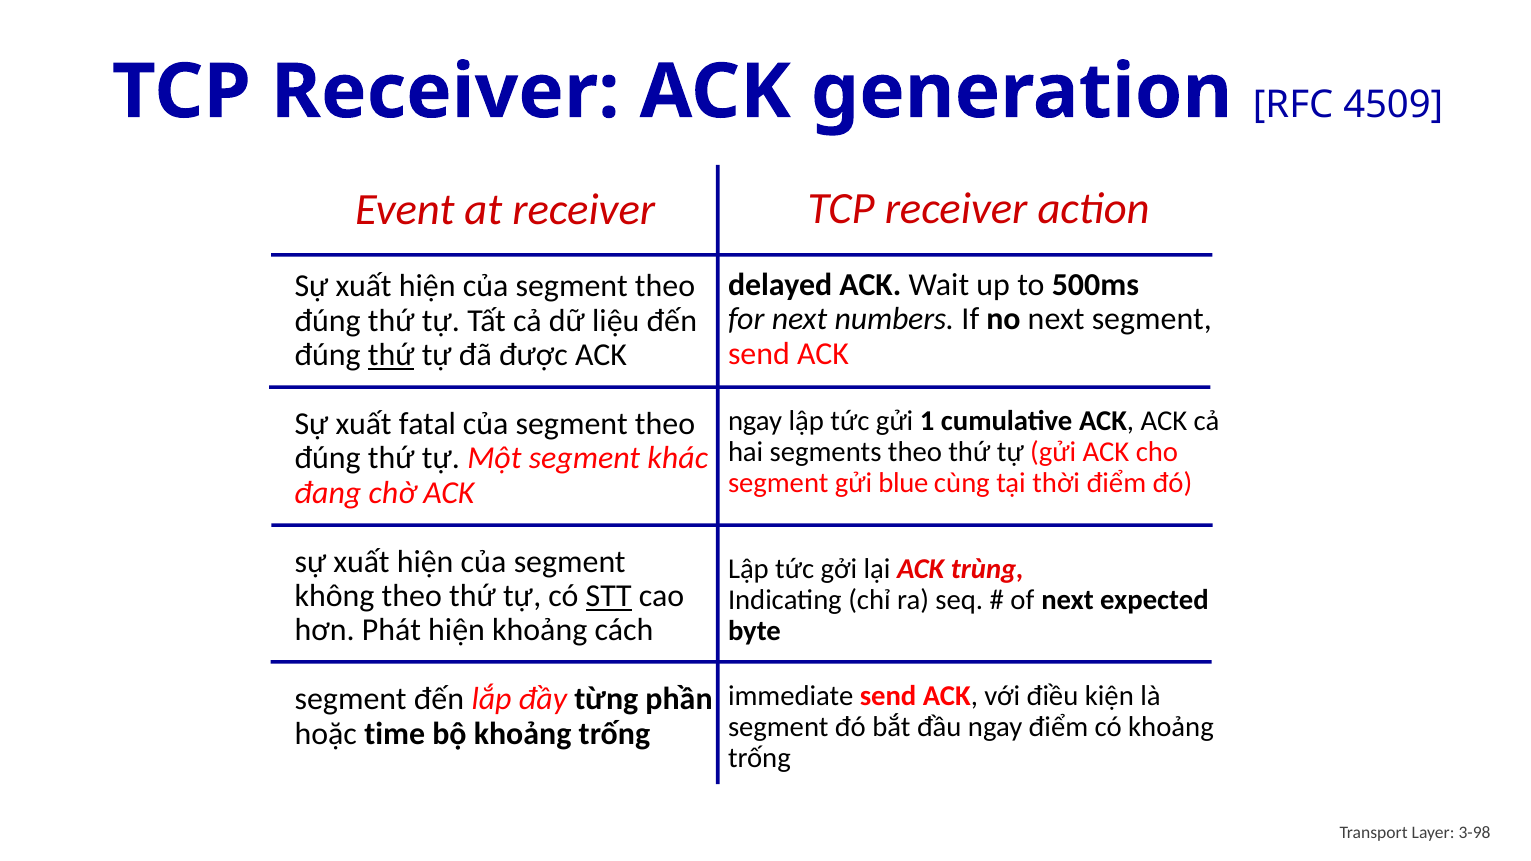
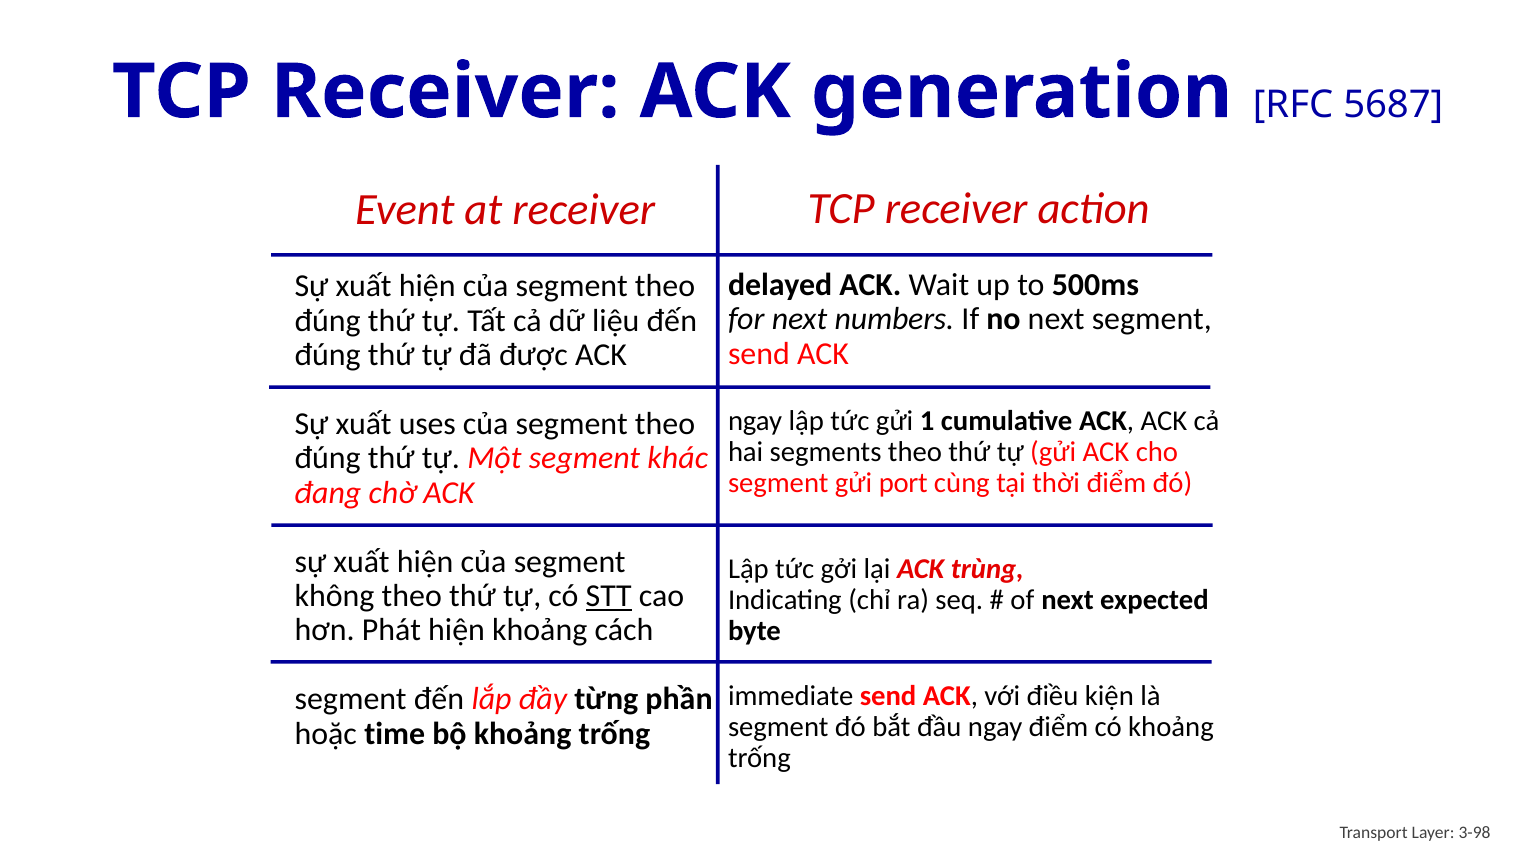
4509: 4509 -> 5687 (1393, 105)
thứ underline: present -> none (391, 355)
fatal: fatal -> uses (427, 424)
blue: blue -> port (903, 483)
